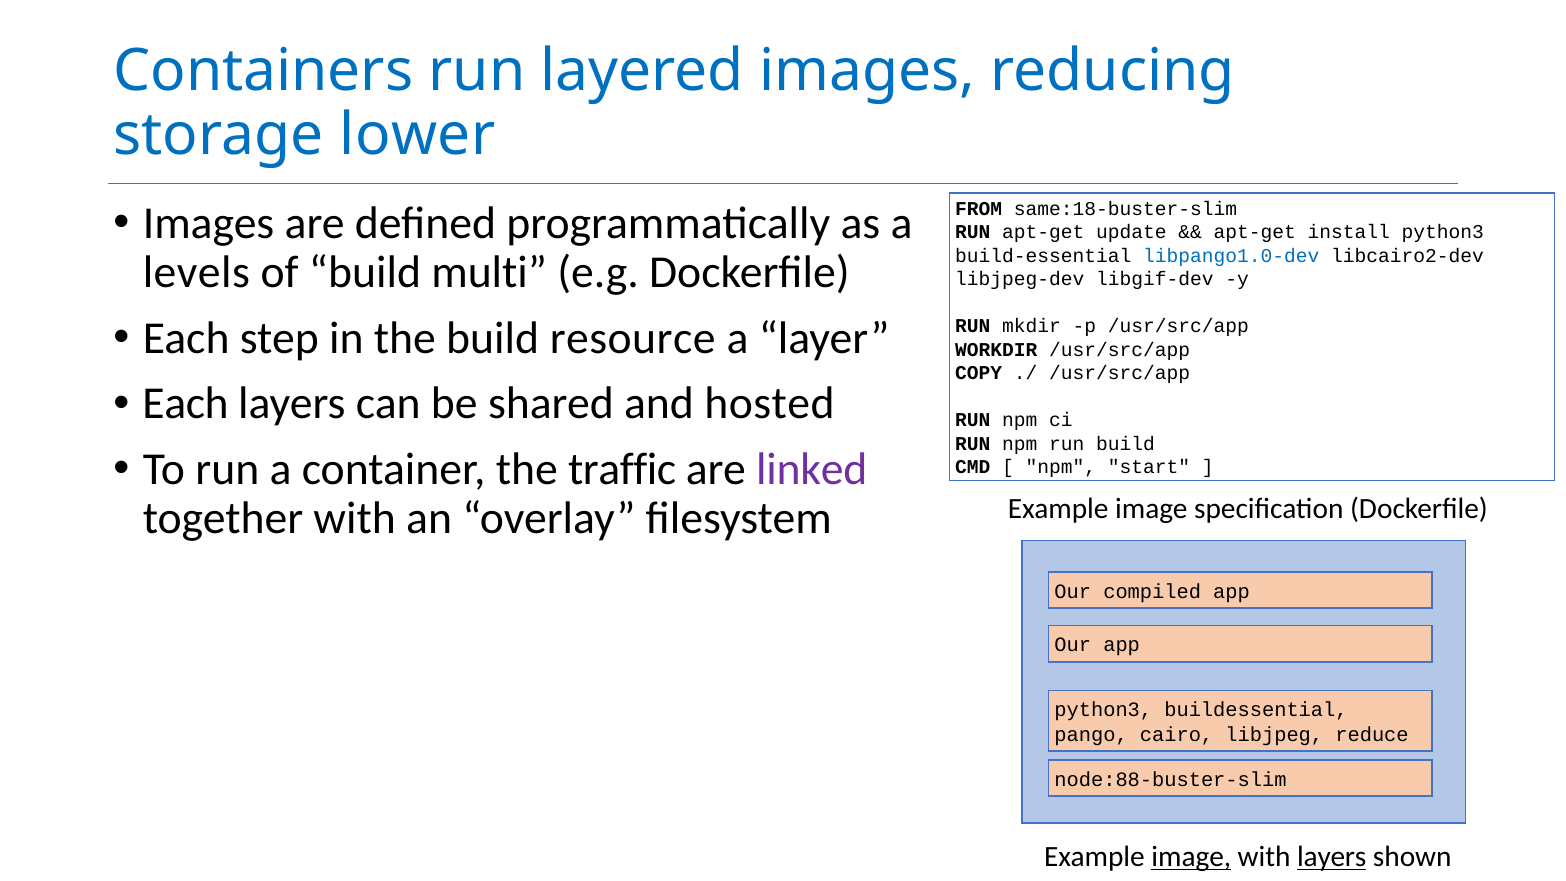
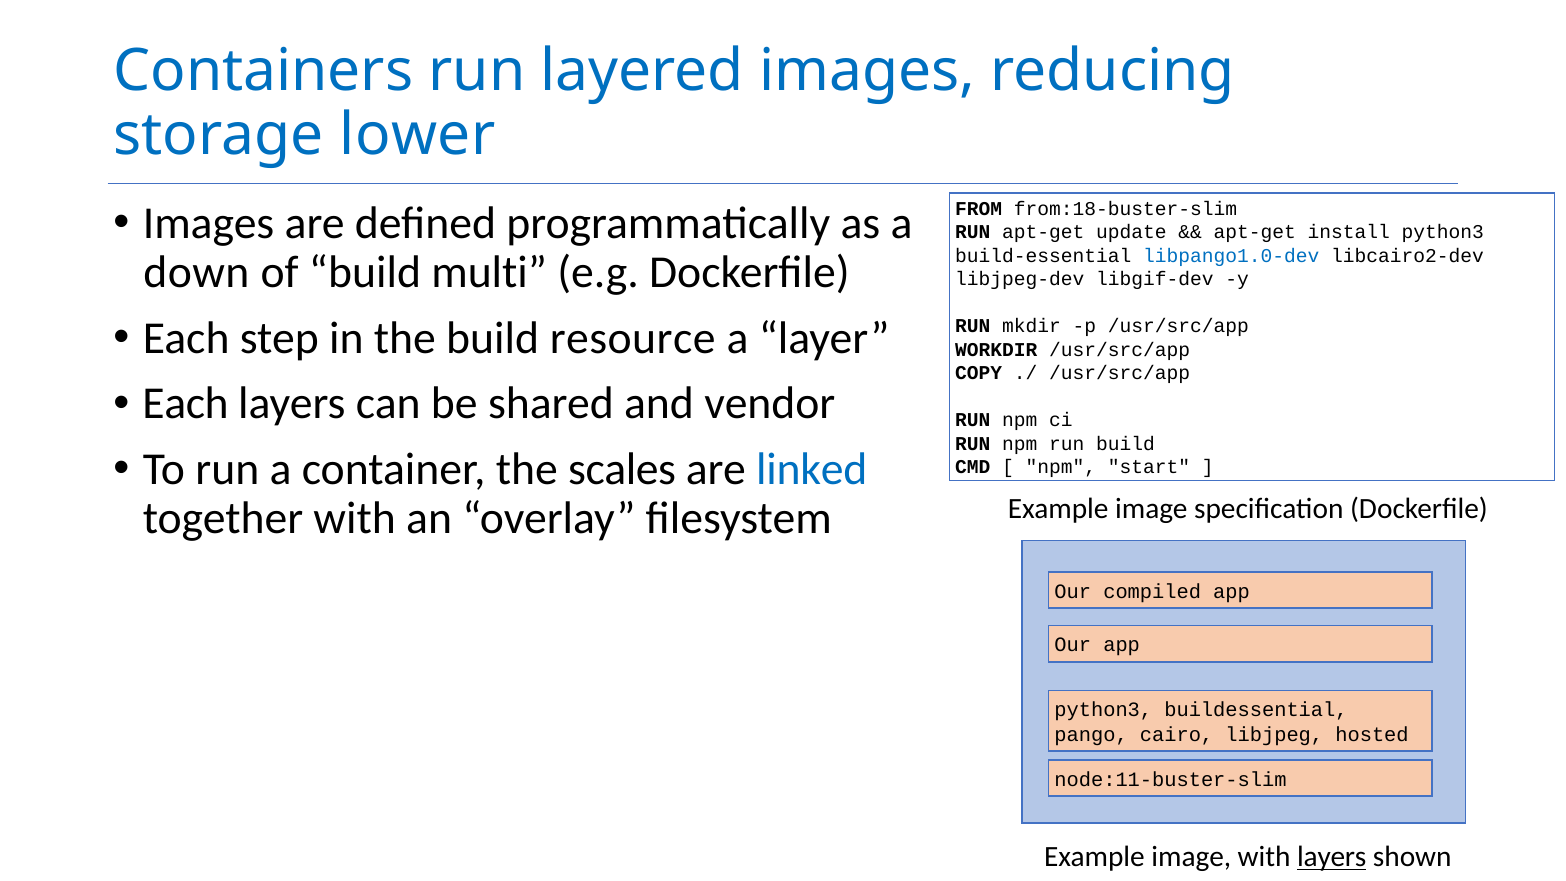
same:18-buster-slim: same:18-buster-slim -> from:18-buster-slim (1125, 209)
levels: levels -> down (196, 272)
hosted: hosted -> vendor (770, 404)
traffic: traffic -> scales (622, 469)
linked colour: purple -> blue (812, 469)
reduce: reduce -> hosted (1372, 734)
node:88-buster-slim: node:88-buster-slim -> node:11-buster-slim (1170, 779)
image underline: present -> none (1191, 857)
